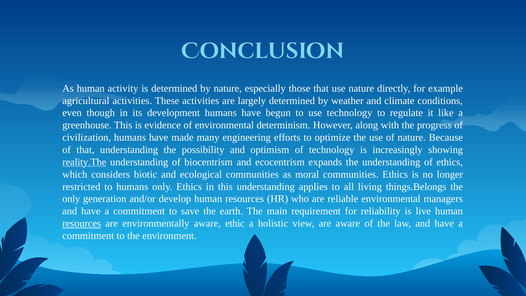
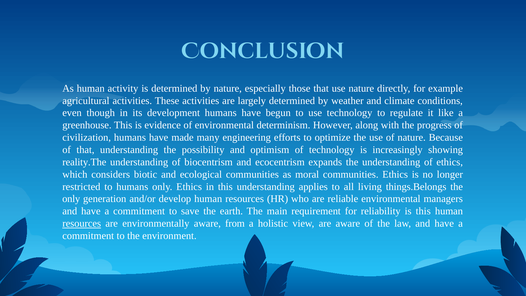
reality.The underline: present -> none (84, 162)
is live: live -> this (423, 211)
ethic: ethic -> from (235, 223)
